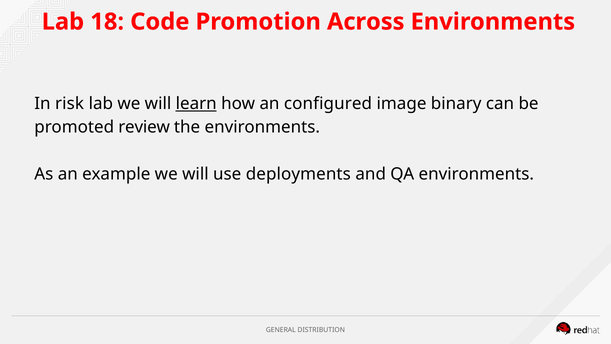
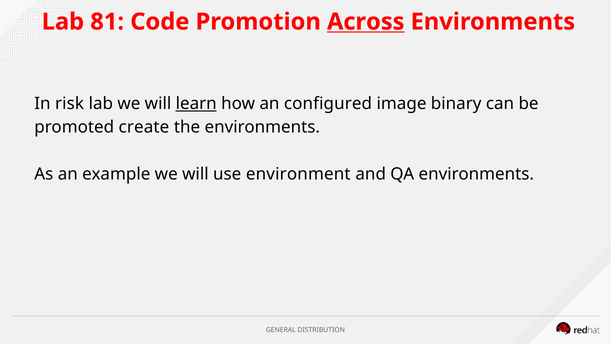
18: 18 -> 81 (107, 22)
Across underline: none -> present (366, 22)
review: review -> create (144, 127)
deployments: deployments -> environment (298, 174)
